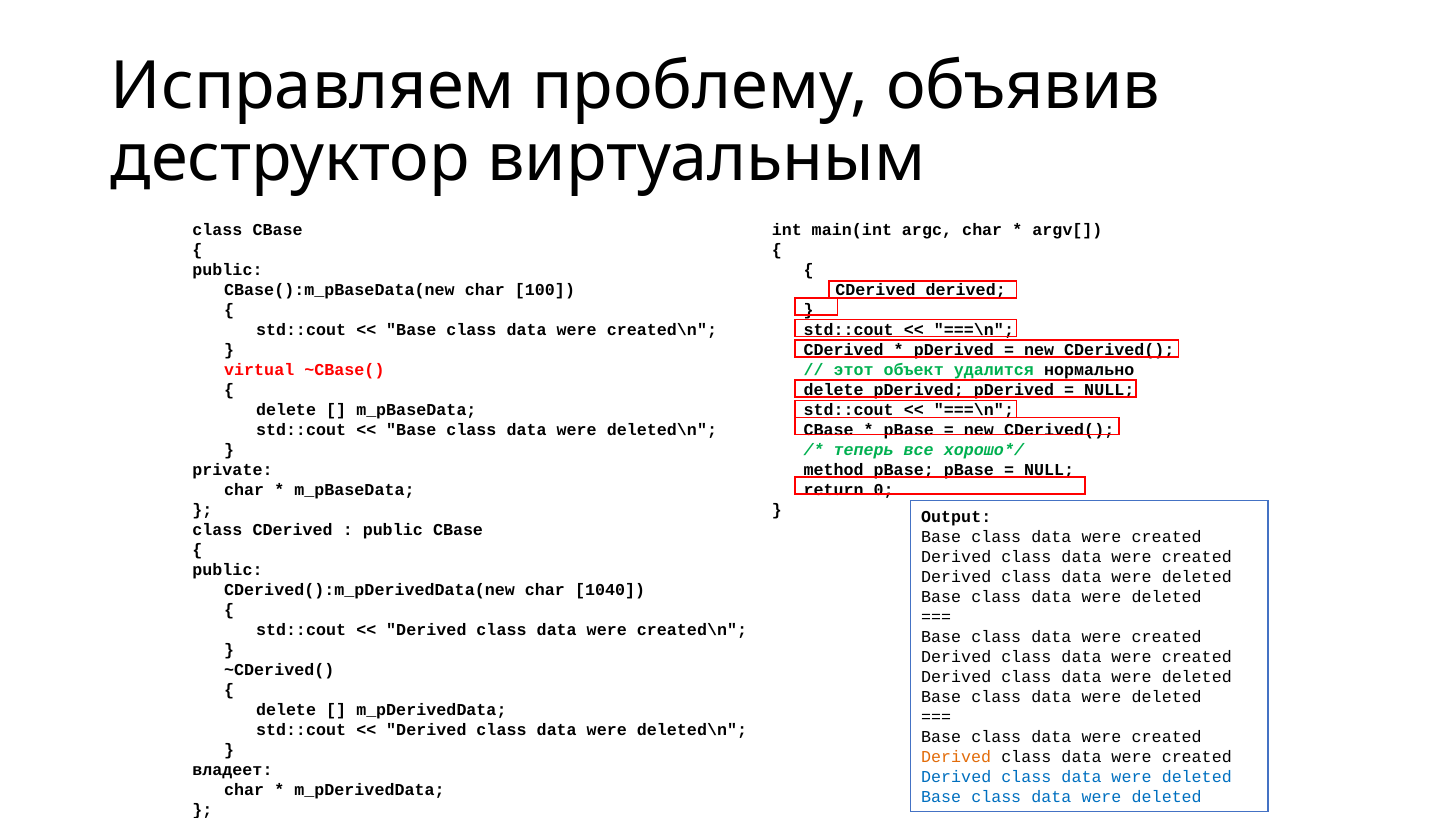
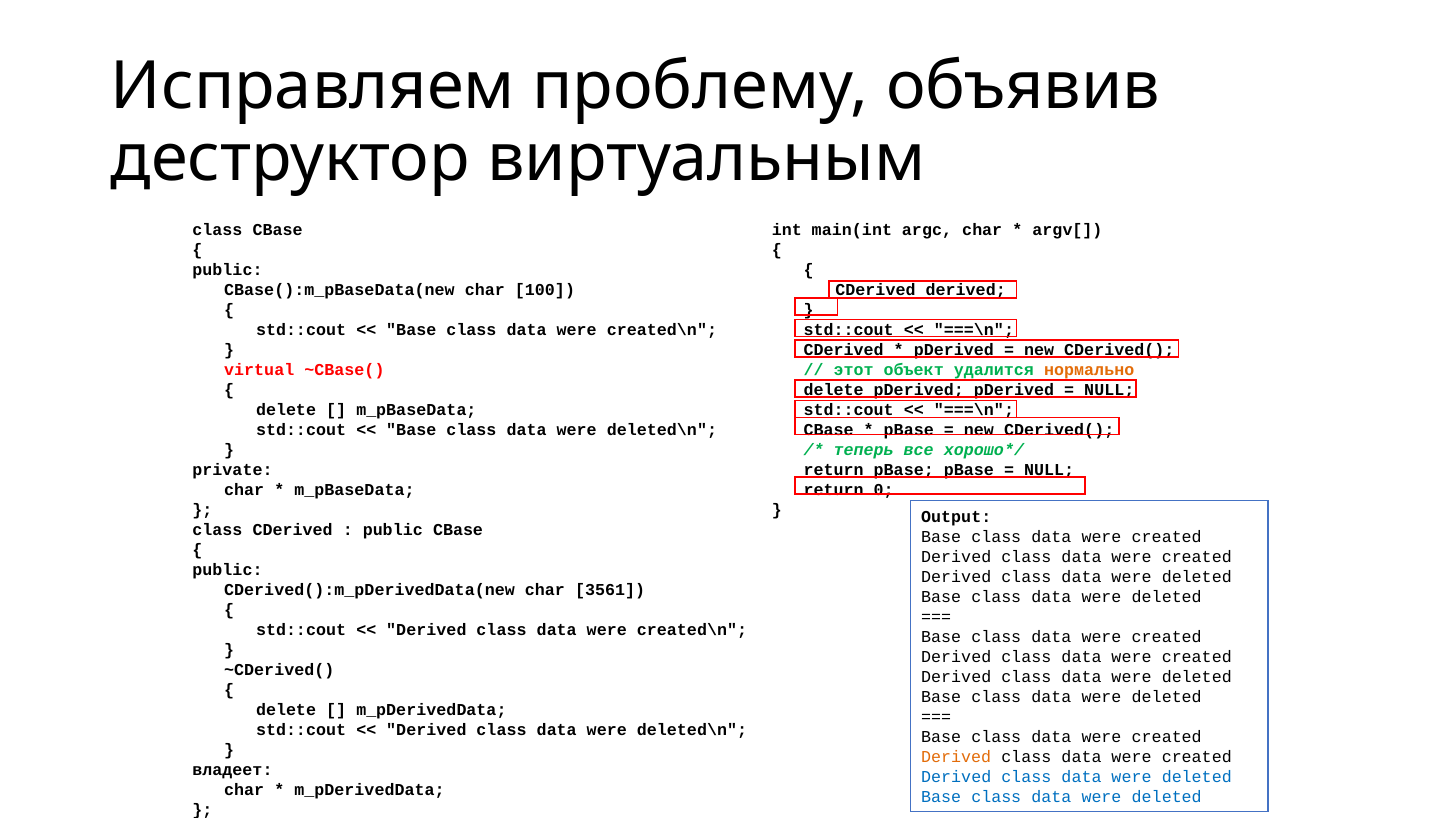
нормально colour: black -> orange (1089, 370)
method: method -> return (834, 470)
1040: 1040 -> 3561 (610, 590)
